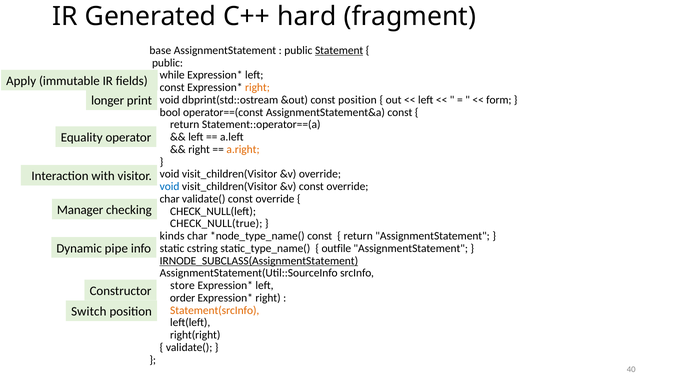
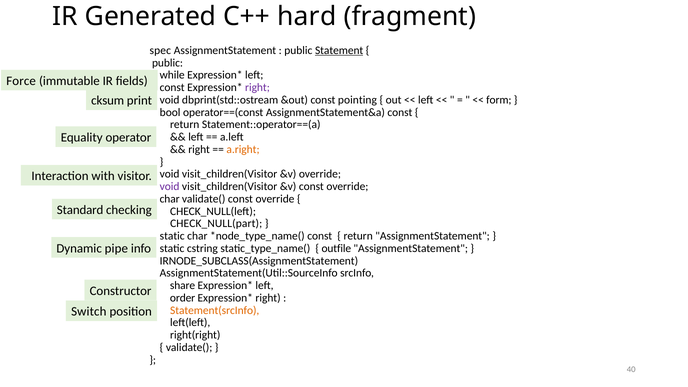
base: base -> spec (160, 50)
Apply: Apply -> Force (21, 81)
right colour: orange -> purple (257, 88)
const position: position -> pointing (357, 100)
longer: longer -> cksum (108, 101)
void colour: blue -> purple (170, 187)
Manager: Manager -> Standard (80, 210)
CHECK_NULL(true: CHECK_NULL(true -> CHECK_NULL(part (216, 224)
kinds: kinds -> static (172, 236)
IRNODE_SUBCLASS(AssignmentStatement underline: present -> none (259, 261)
store: store -> share (183, 286)
